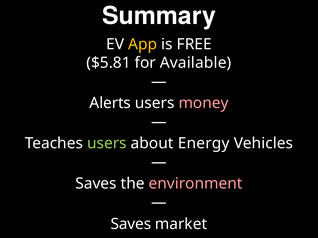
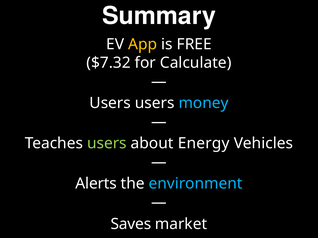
$5.81: $5.81 -> $7.32 (109, 63)
Available: Available -> Calculate (196, 63)
Alerts: Alerts -> Users (110, 103)
money colour: pink -> light blue (203, 103)
Saves: Saves -> Alerts (96, 184)
environment colour: pink -> light blue (196, 184)
